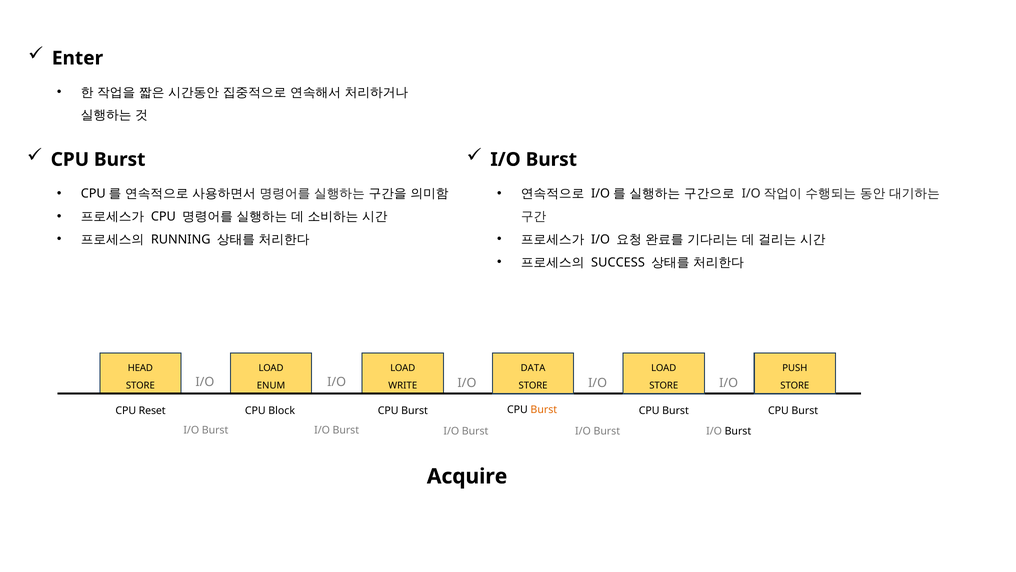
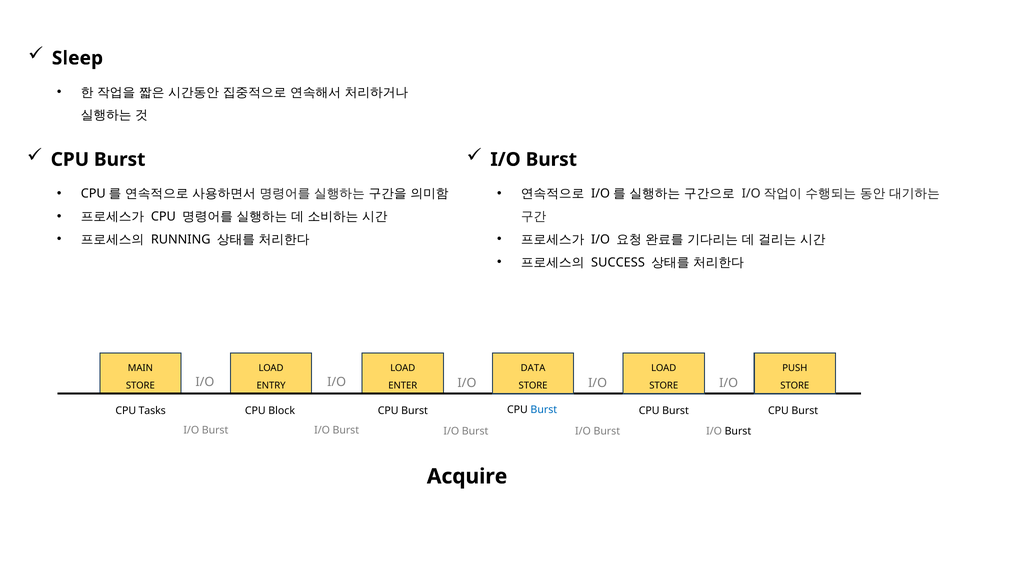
Enter: Enter -> Sleep (77, 58)
HEAD: HEAD -> MAIN (140, 368)
ENUM: ENUM -> ENTRY (271, 385)
WRITE: WRITE -> ENTER (403, 385)
Reset: Reset -> Tasks (152, 411)
Burst colour: orange -> blue (544, 410)
